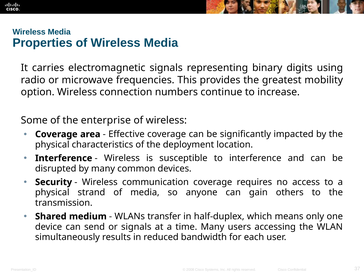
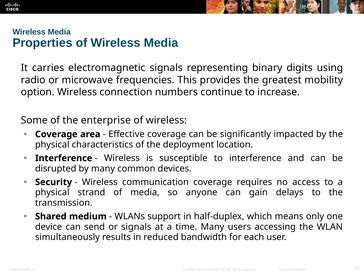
others: others -> delays (290, 192)
transfer: transfer -> support (164, 216)
